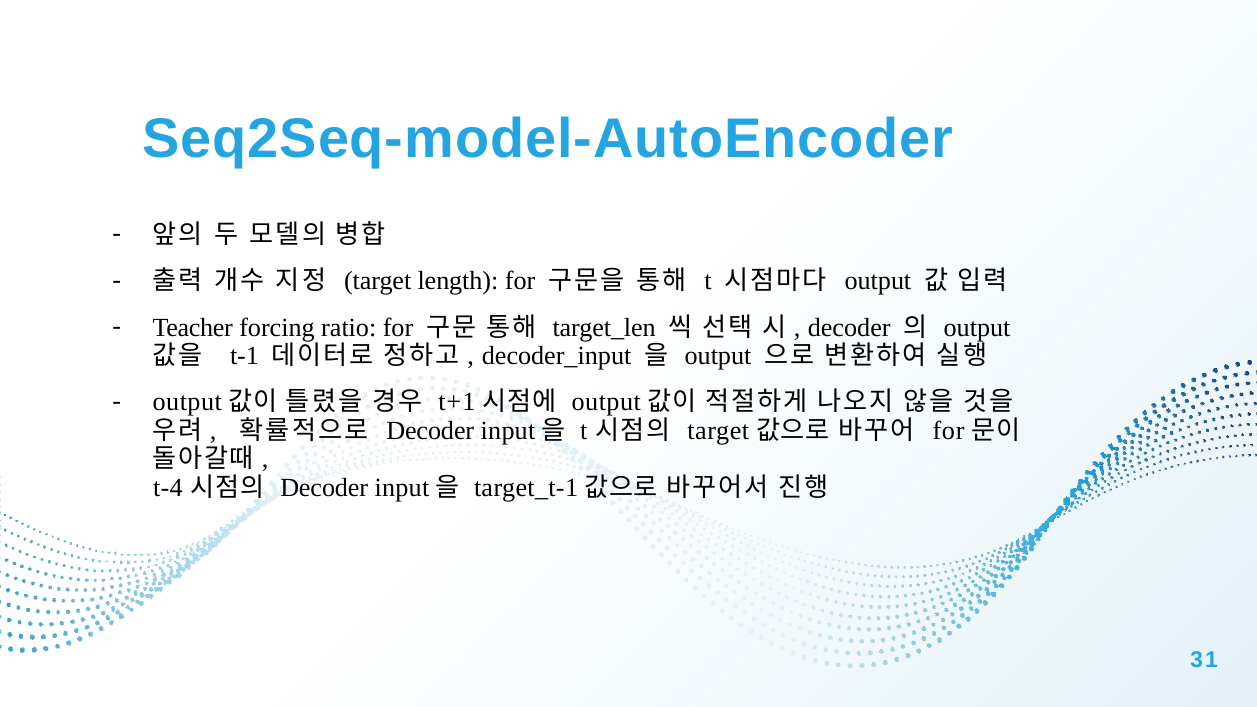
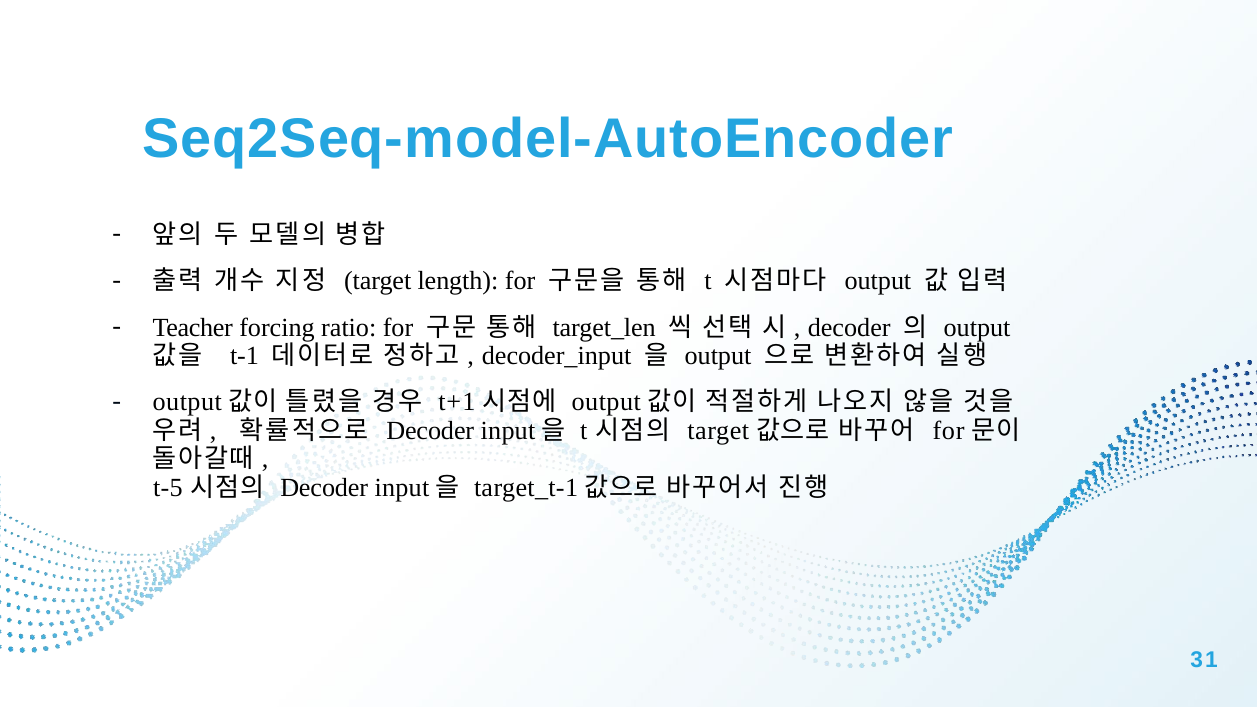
t-4: t-4 -> t-5 (168, 488)
